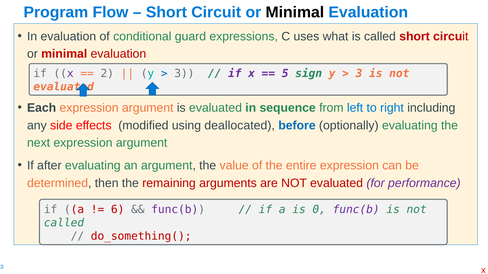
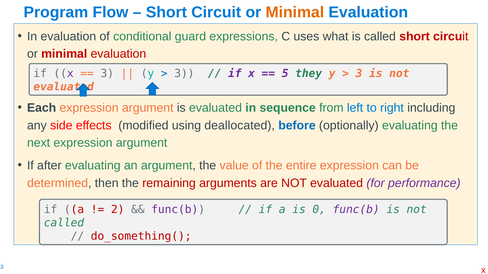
Minimal colour: black -> orange (295, 12)
2: 2 -> 3 (107, 74)
sign: sign -> they (309, 74)
6: 6 -> 2 (118, 210)
